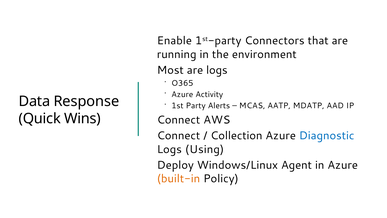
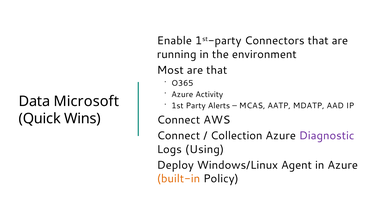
are logs: logs -> that (217, 70)
Response: Response -> Microsoft (86, 101)
Diagnostic colour: blue -> purple (327, 136)
